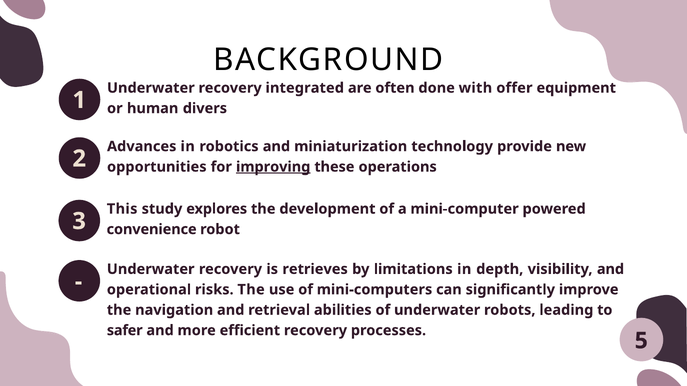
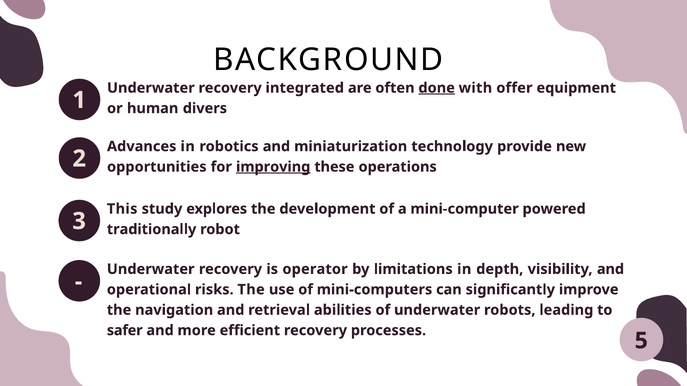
done underline: none -> present (437, 88)
convenience: convenience -> traditionally (152, 230)
retrieves: retrieves -> operator (315, 269)
